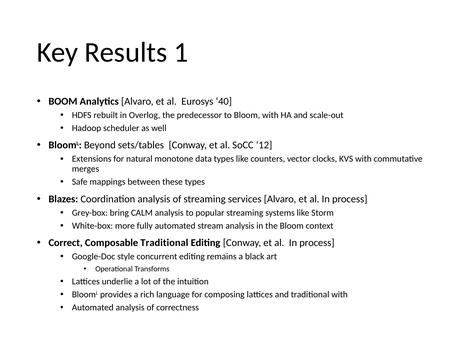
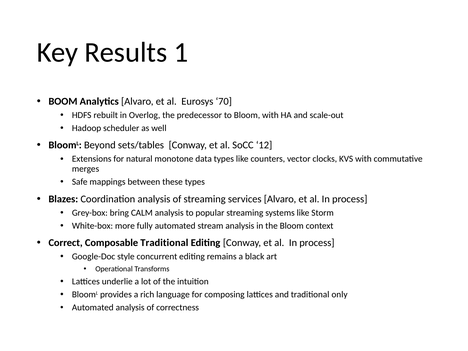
40: 40 -> 70 (224, 101)
traditional with: with -> only (340, 294)
